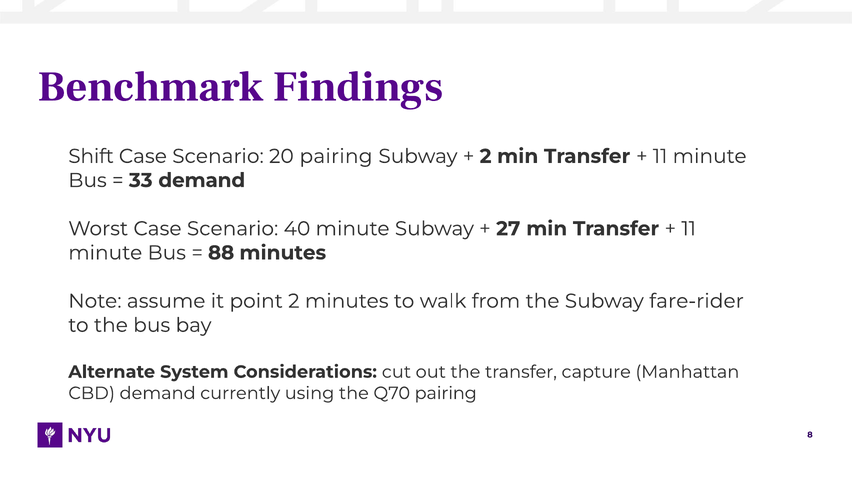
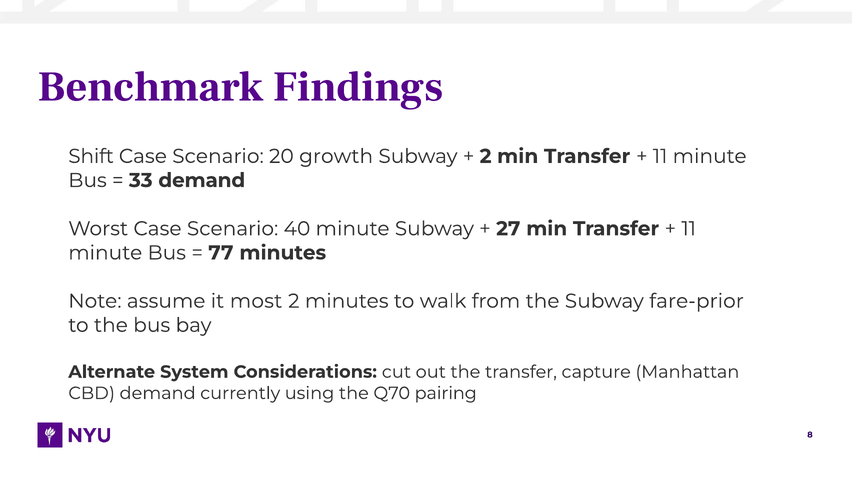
20 pairing: pairing -> growth (336, 156)
88: 88 -> 77 (221, 253)
point: point -> most (256, 301)
fare-rider: fare-rider -> fare-prior (697, 301)
